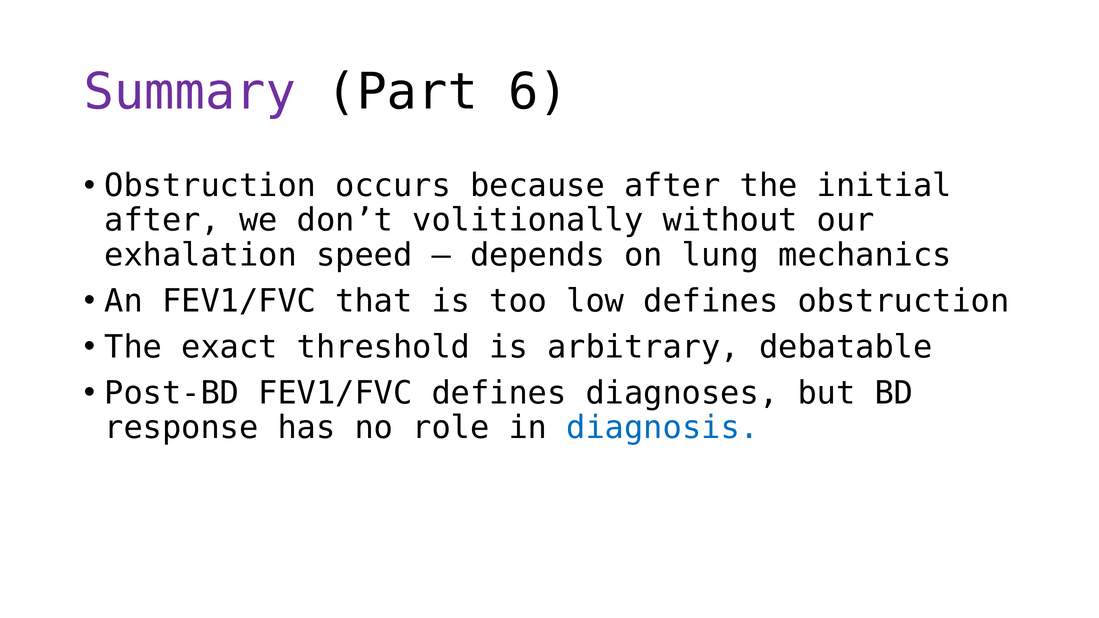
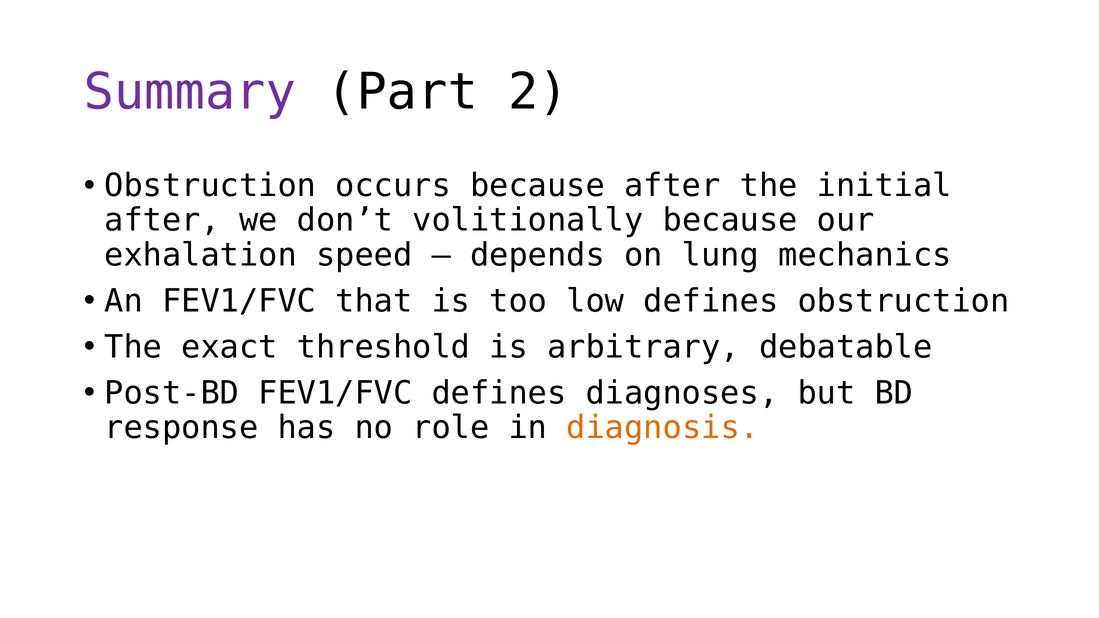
6: 6 -> 2 (538, 92)
volitionally without: without -> because (730, 220)
diagnosis colour: blue -> orange (663, 428)
